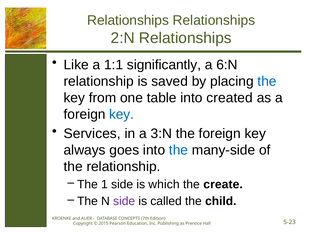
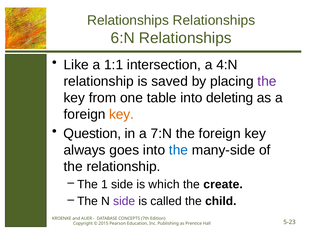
2:N: 2:N -> 6:N (123, 38)
significantly: significantly -> intersection (164, 65)
6:N: 6:N -> 4:N (227, 65)
the colour: blue -> purple (267, 81)
created: created -> deleting (230, 98)
key colour: blue -> orange (122, 114)
Services: Services -> Question (92, 134)
3:N: 3:N -> 7:N (161, 134)
